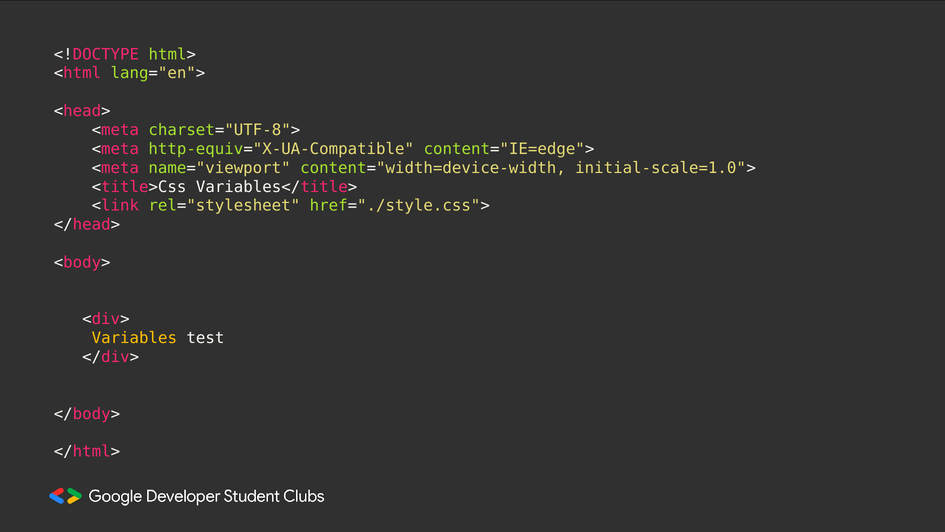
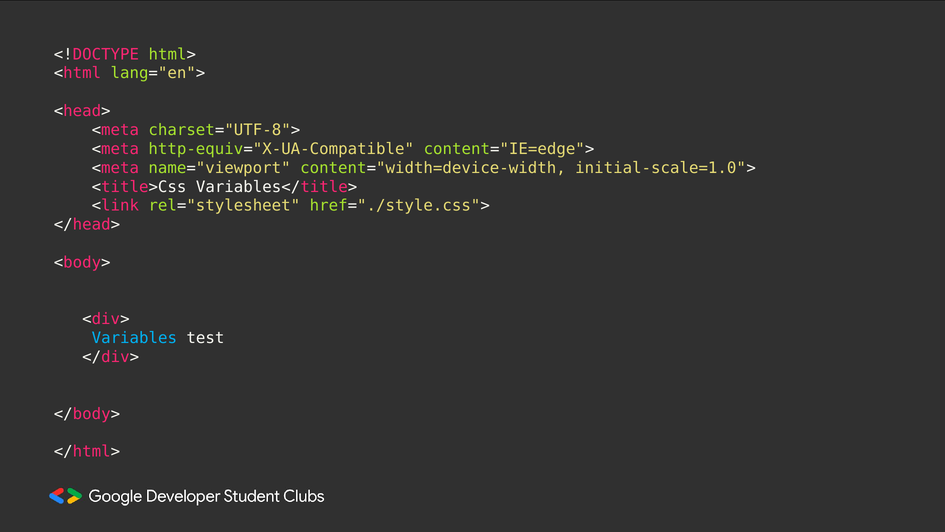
Variables colour: yellow -> light blue (134, 338)
